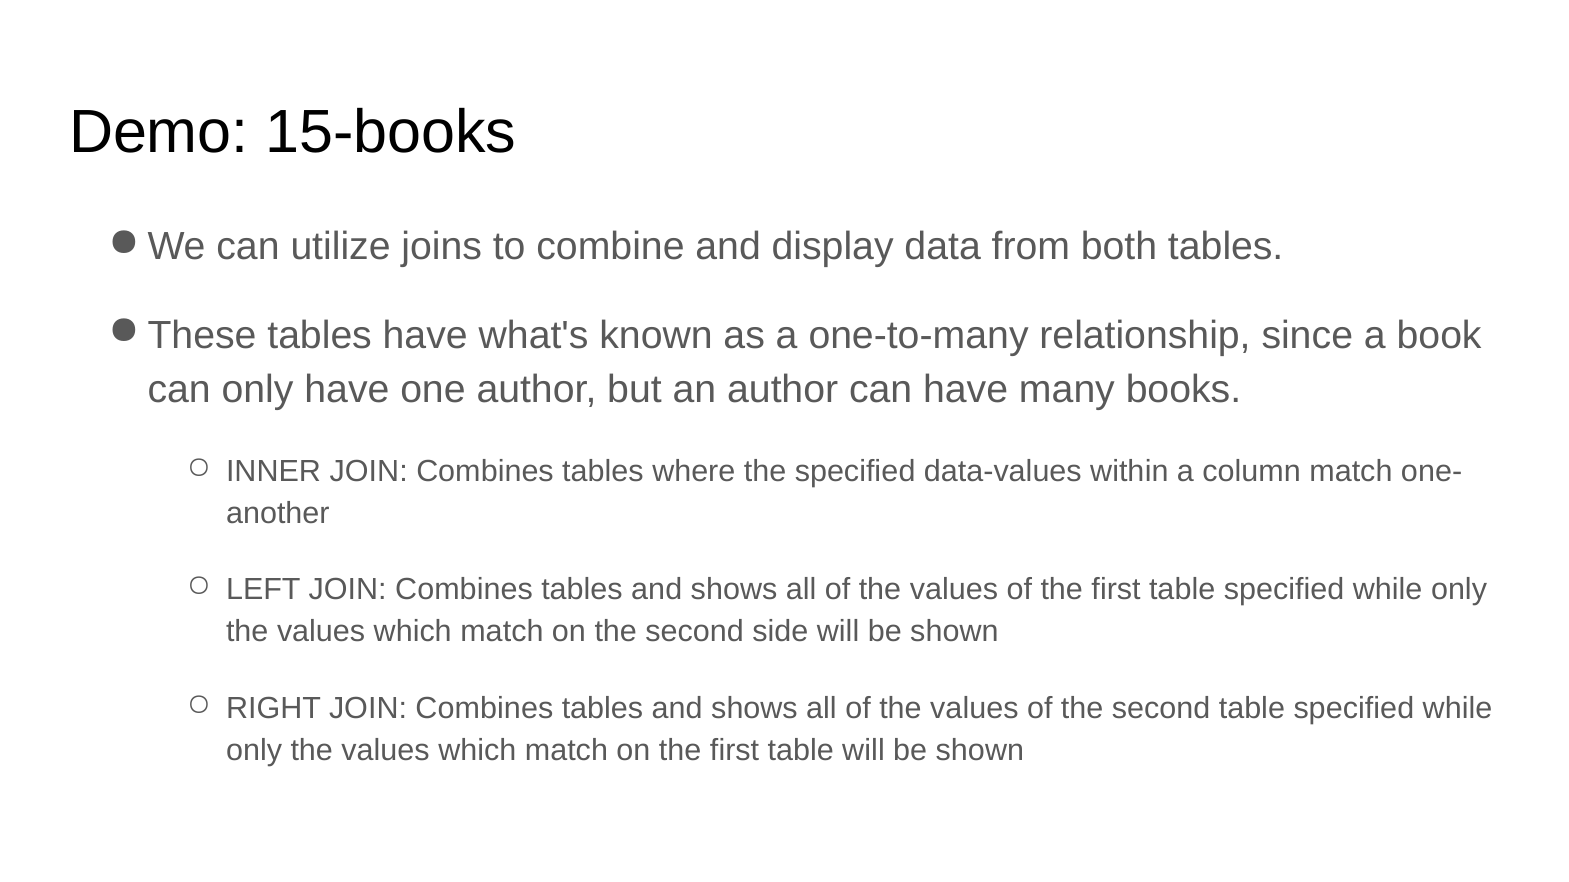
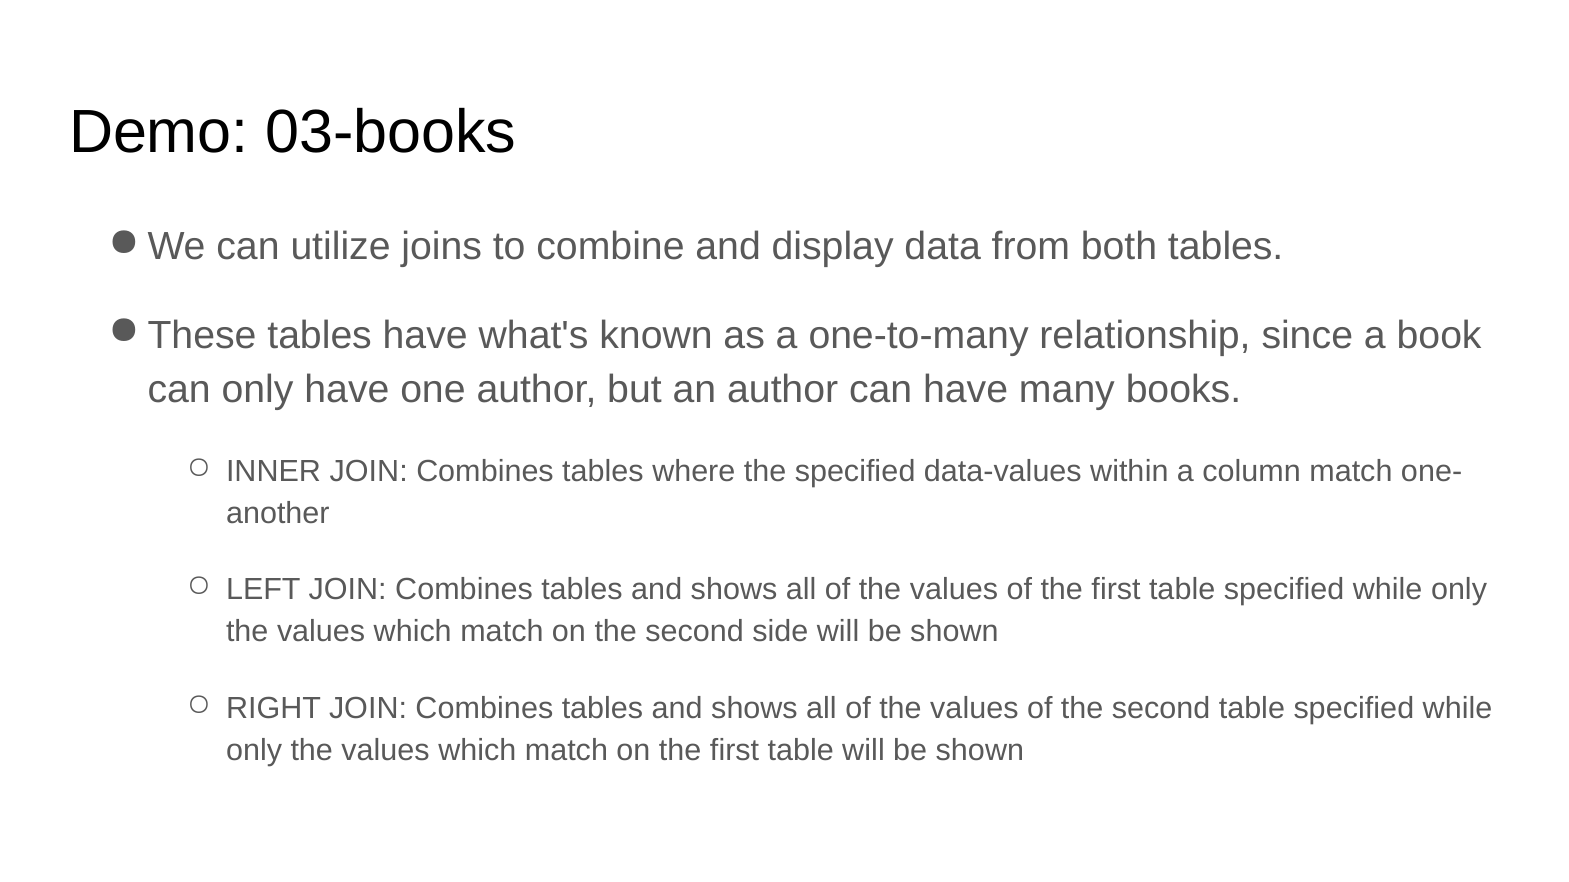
15-books: 15-books -> 03-books (391, 133)
